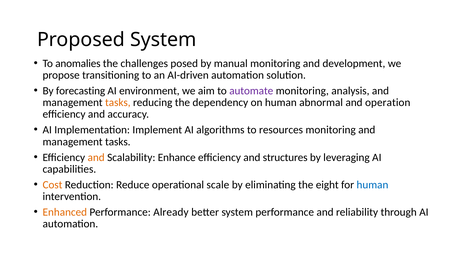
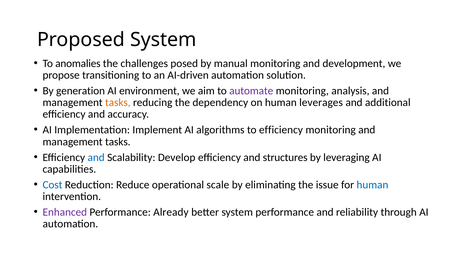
forecasting: forecasting -> generation (81, 91)
abnormal: abnormal -> leverages (321, 102)
operation: operation -> additional (388, 102)
to resources: resources -> efficiency (281, 130)
and colour: orange -> blue (96, 157)
Enhance: Enhance -> Develop (177, 157)
Cost colour: orange -> blue (53, 185)
eight: eight -> issue (327, 185)
Enhanced colour: orange -> purple (65, 212)
